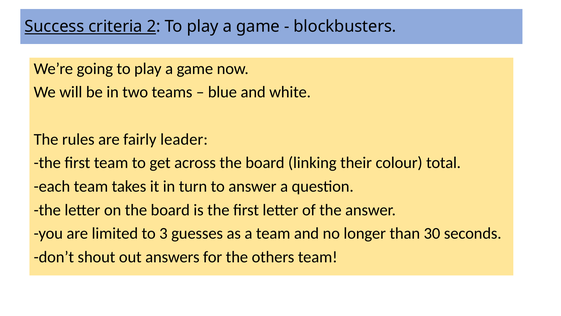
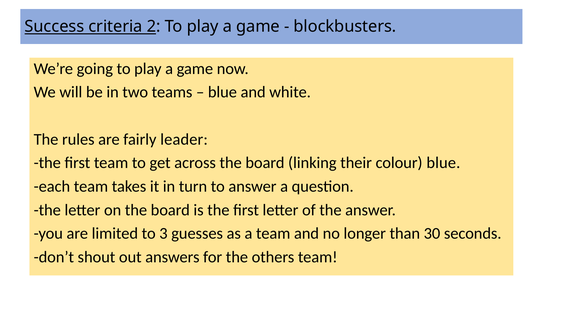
colour total: total -> blue (443, 163)
